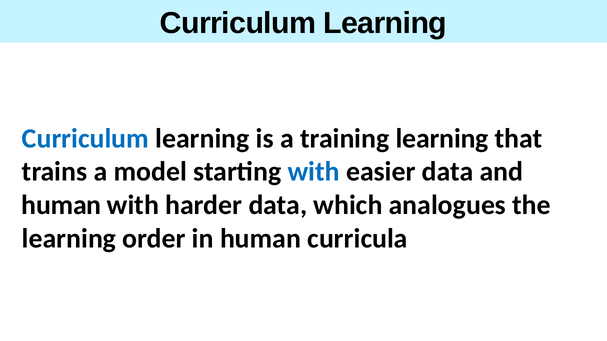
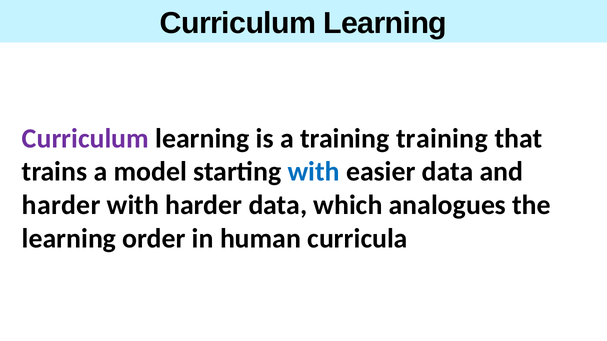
Curriculum colour: blue -> purple (85, 139)
training learning: learning -> training (442, 139)
human: human -> harder (61, 205)
